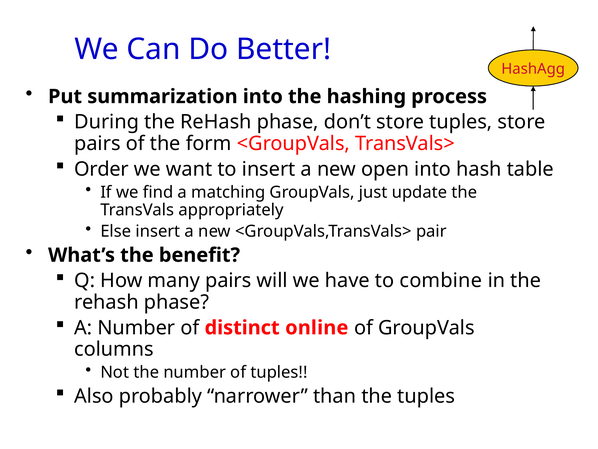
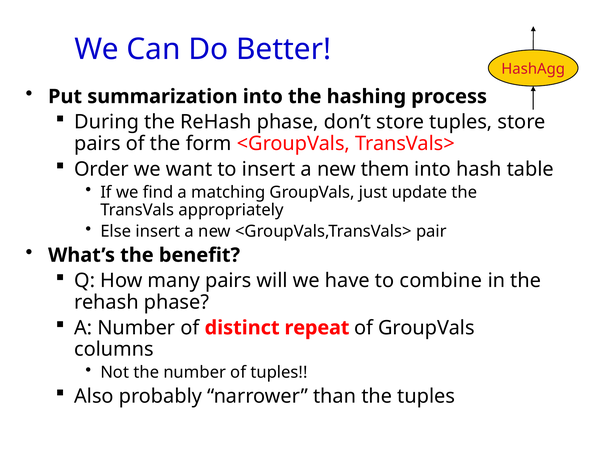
open: open -> them (385, 169)
online: online -> repeat (317, 327)
